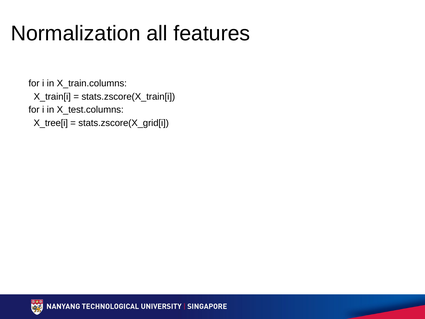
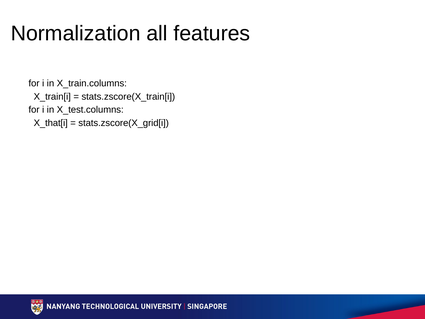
X_tree[i: X_tree[i -> X_that[i (51, 123)
